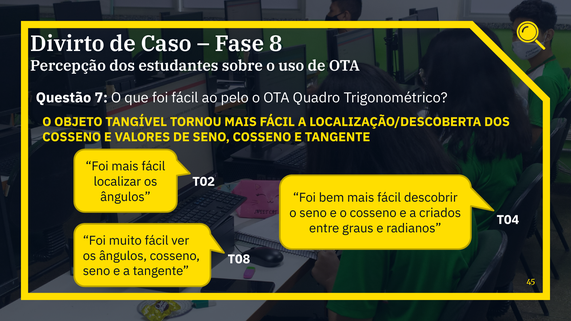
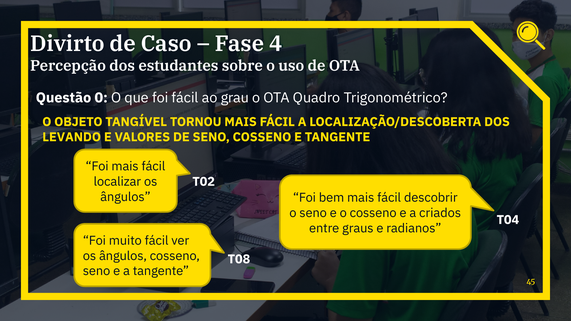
8: 8 -> 4 (276, 44)
7: 7 -> 0 (101, 98)
pelo: pelo -> grau (235, 98)
COSSENO: COSSENO -> LEVANDO (72, 137)
